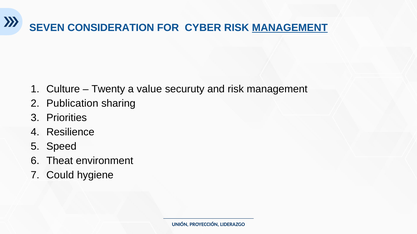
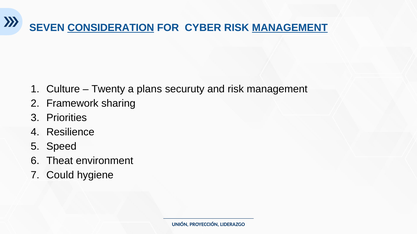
CONSIDERATION underline: none -> present (111, 28)
value: value -> plans (149, 89)
Publication: Publication -> Framework (72, 104)
